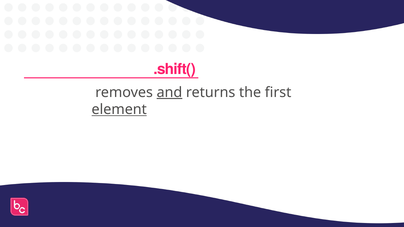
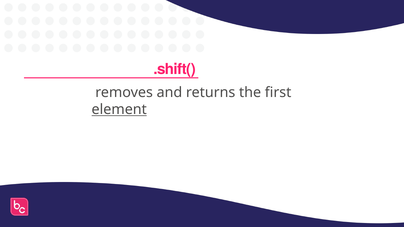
and underline: present -> none (169, 93)
